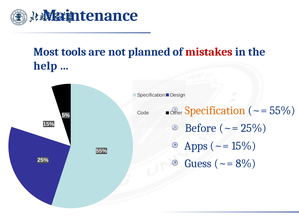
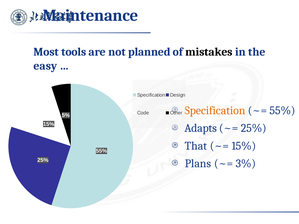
mistakes colour: red -> black (209, 52)
help: help -> easy (45, 66)
Before: Before -> Adapts (201, 128)
Apps: Apps -> That (196, 146)
Guess: Guess -> Plans (198, 164)
8%: 8% -> 3% (246, 164)
